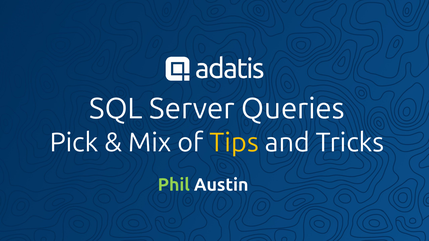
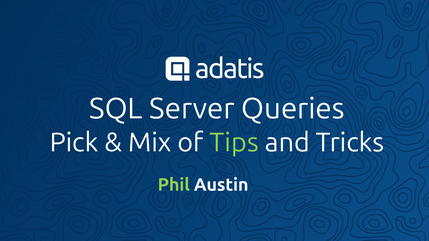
Tips colour: yellow -> light green (234, 143)
